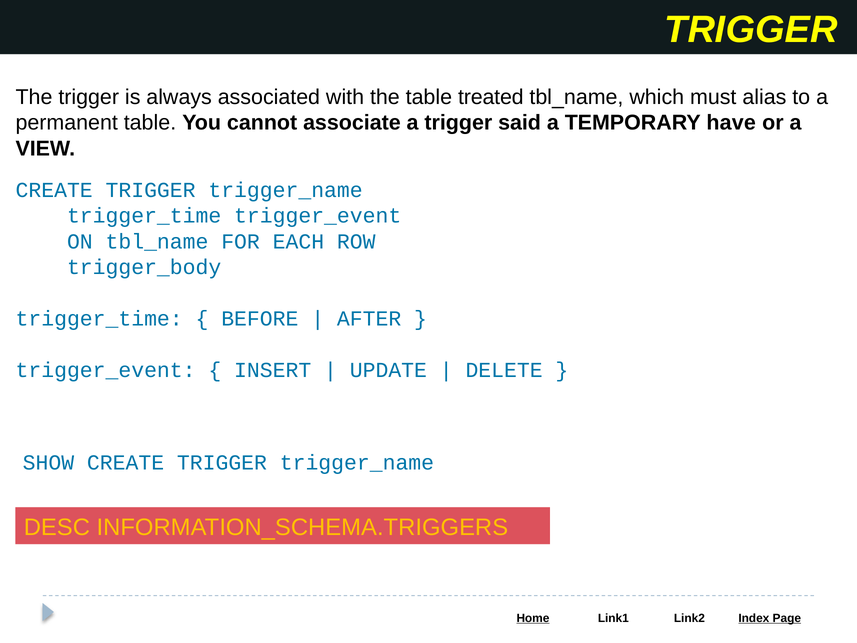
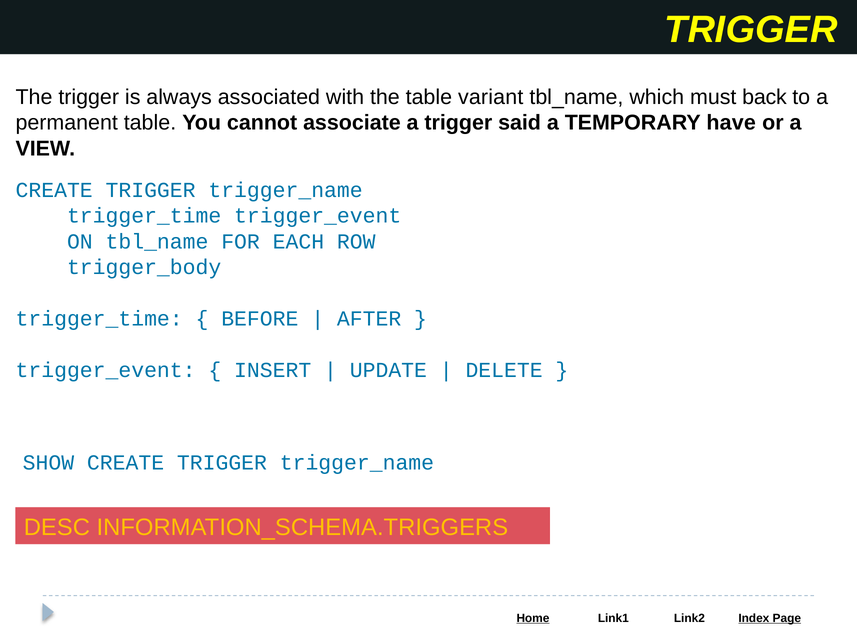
treated: treated -> variant (491, 97)
alias: alias -> back (765, 97)
